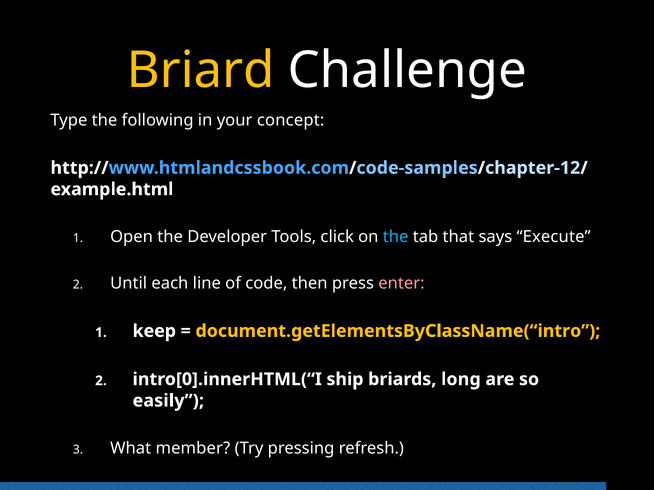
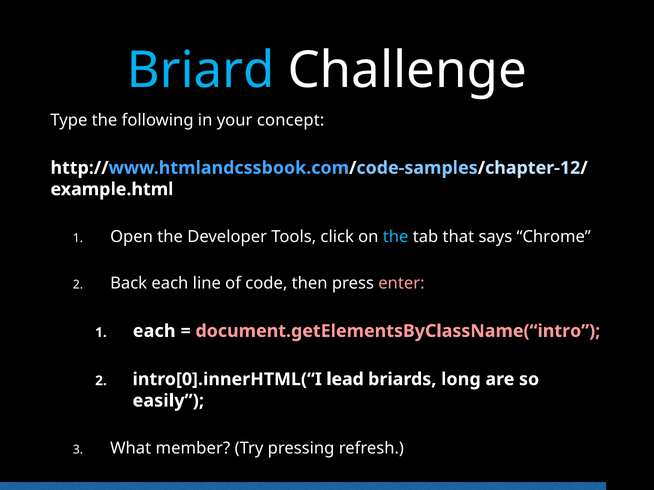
Briard colour: yellow -> light blue (201, 71)
Execute: Execute -> Chrome (554, 237)
Until: Until -> Back (129, 284)
keep: keep -> each (154, 331)
document.getElementsByClassName(“intro colour: yellow -> pink (398, 331)
ship: ship -> lead (345, 380)
